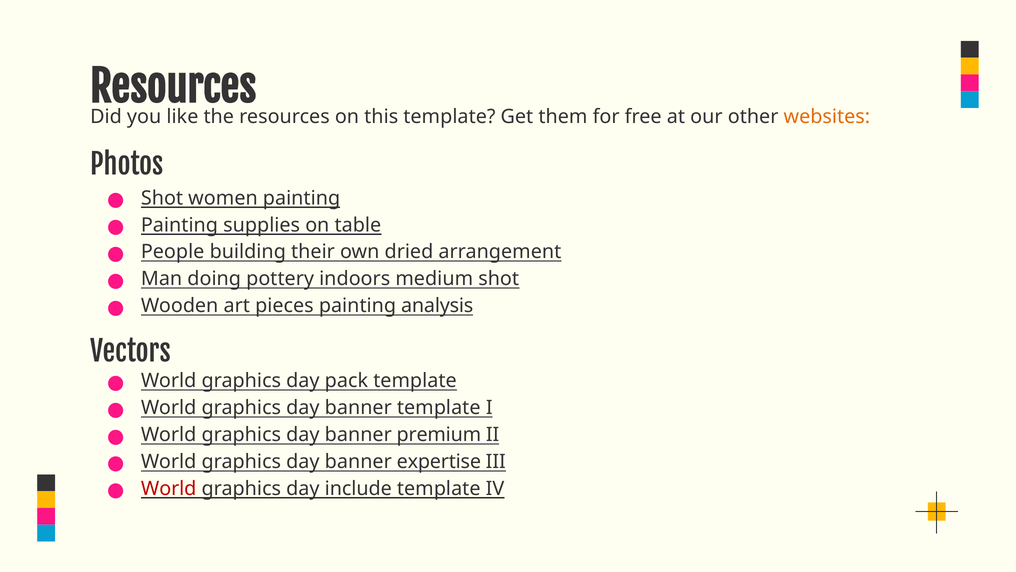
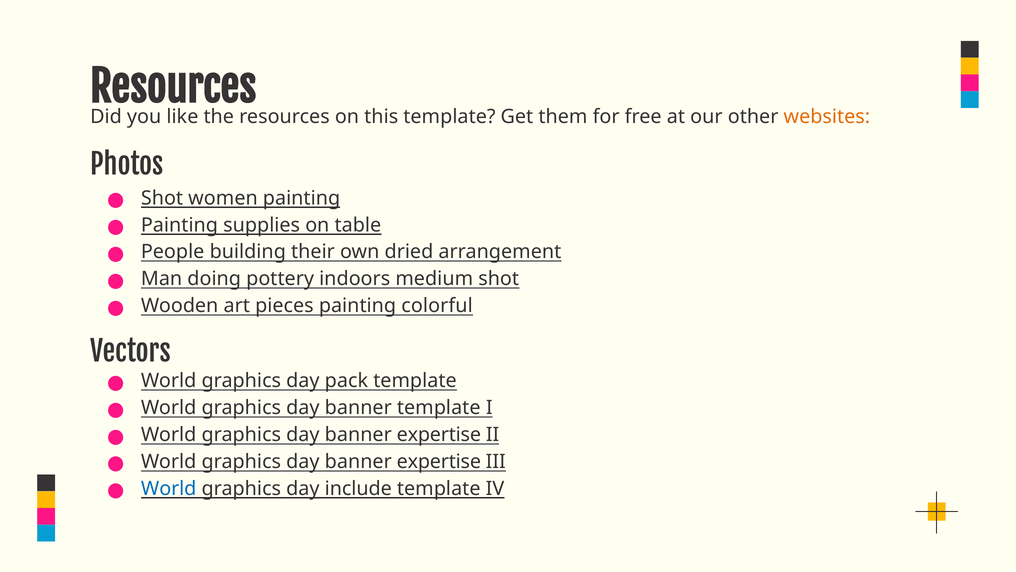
analysis: analysis -> colorful (437, 306)
premium: premium -> expertise (439, 434)
World colour: red -> blue (169, 488)
